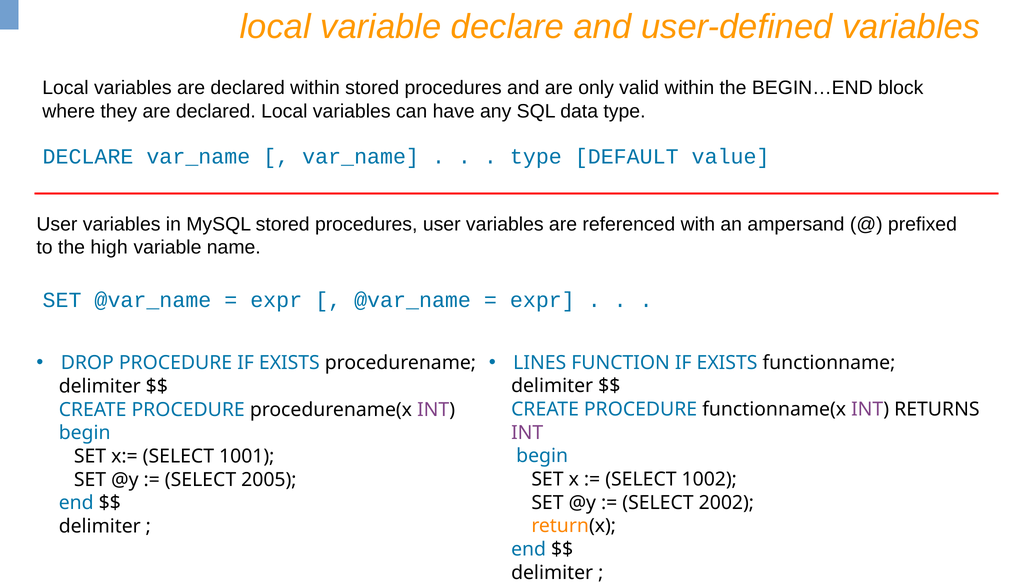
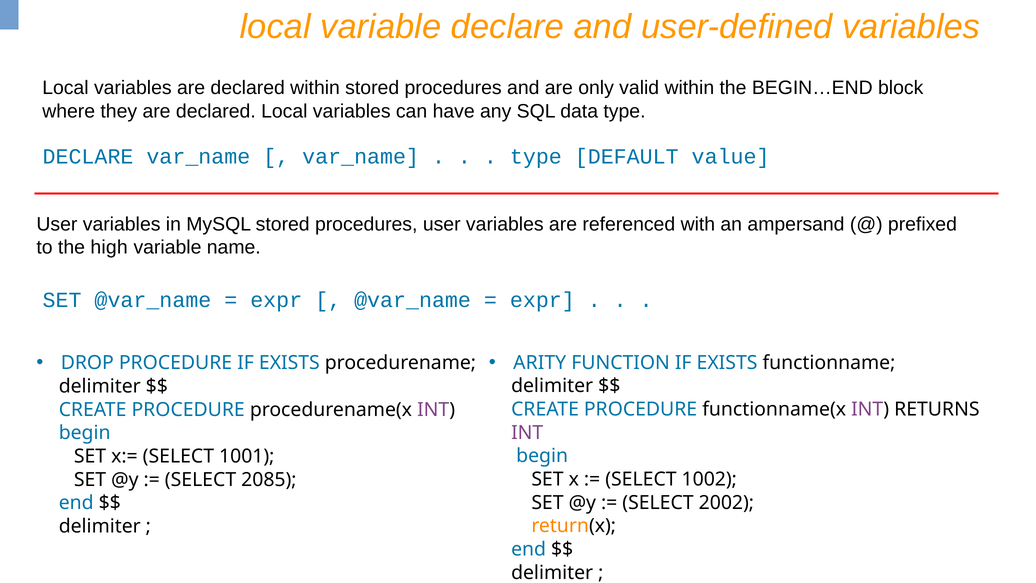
LINES: LINES -> ARITY (540, 363)
2005: 2005 -> 2085 (269, 479)
